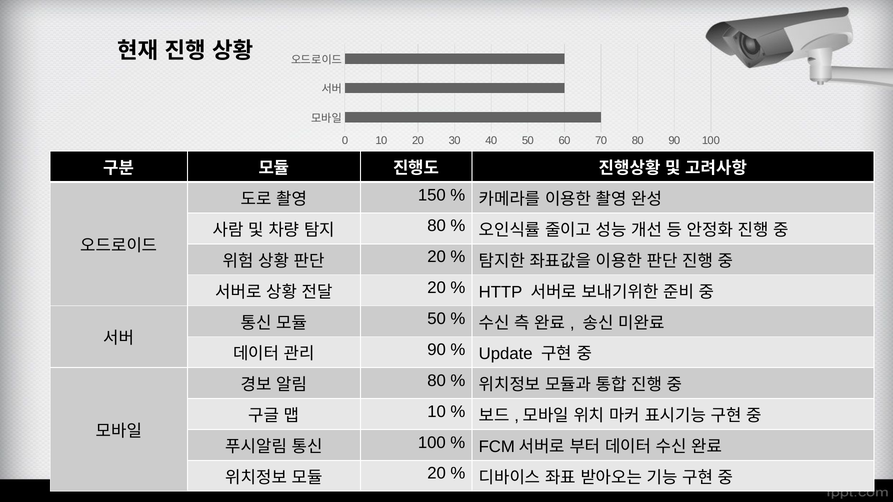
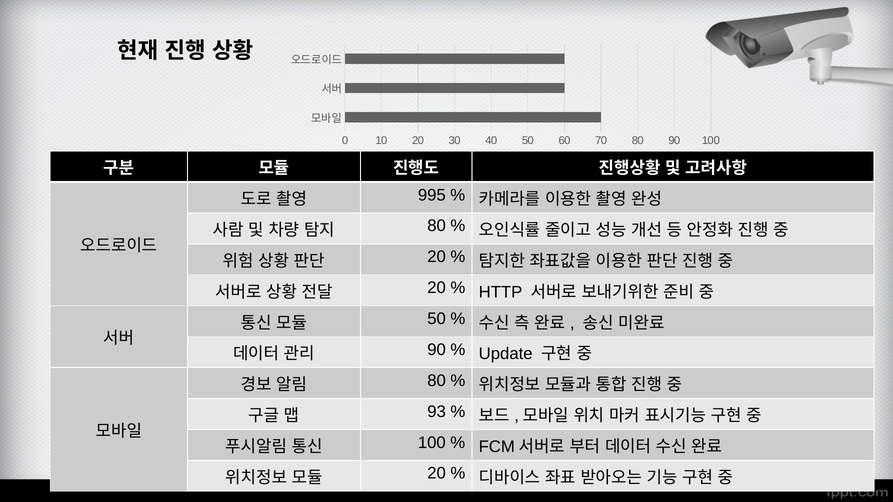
150: 150 -> 995 (432, 195)
10: 10 -> 93 (437, 412)
